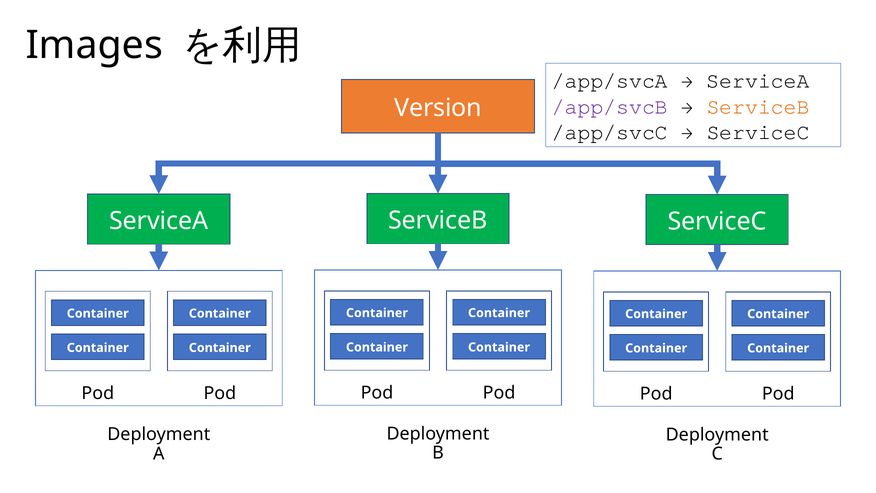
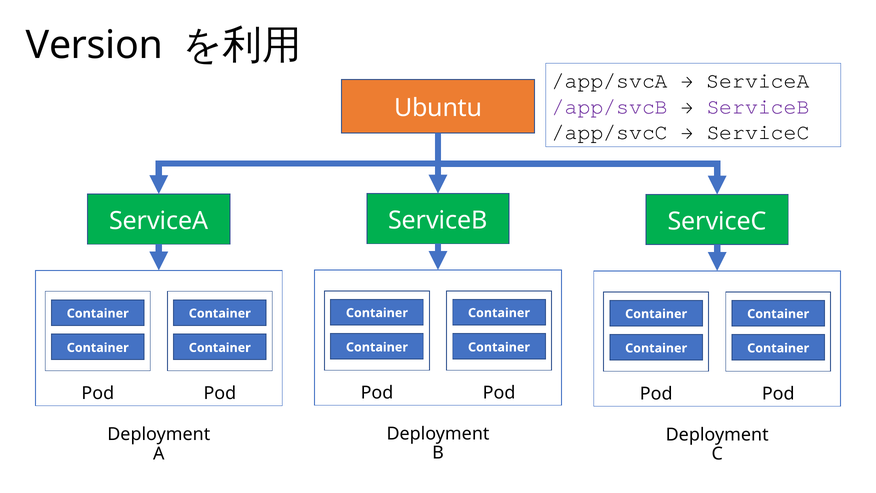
Images: Images -> Version (94, 45)
ServiceB colour: orange -> purple (758, 106)
Version: Version -> Ubuntu (438, 108)
